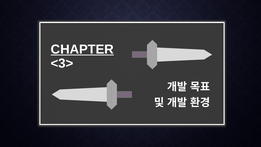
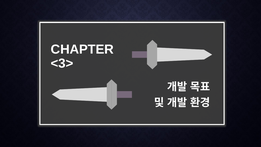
CHAPTER underline: present -> none (82, 49)
